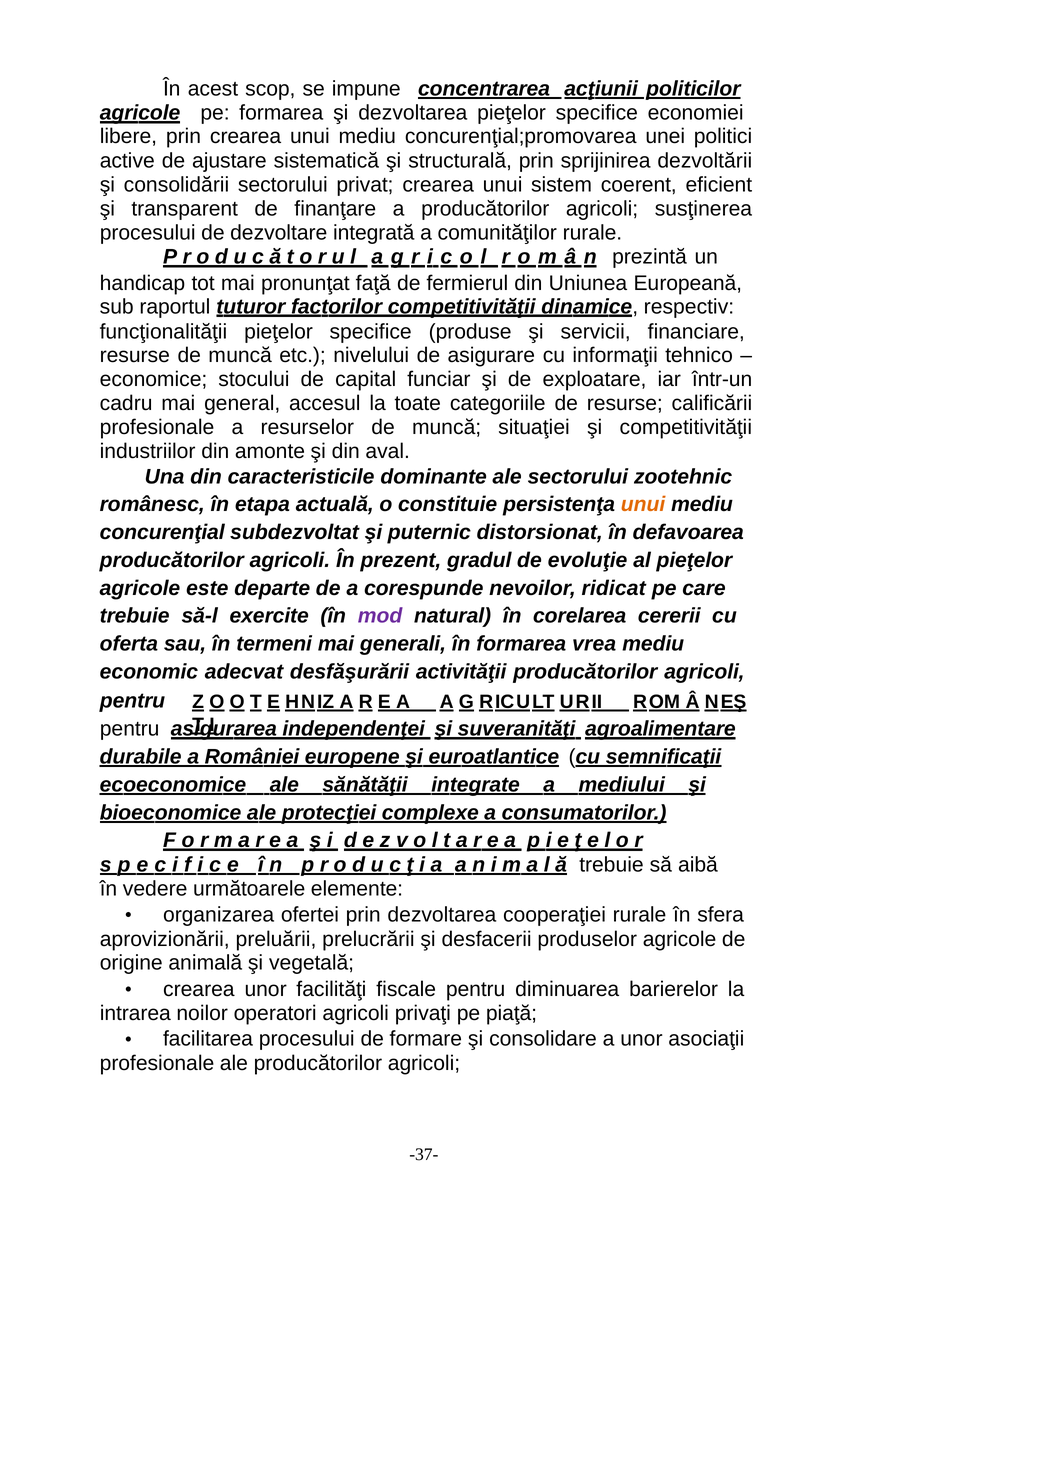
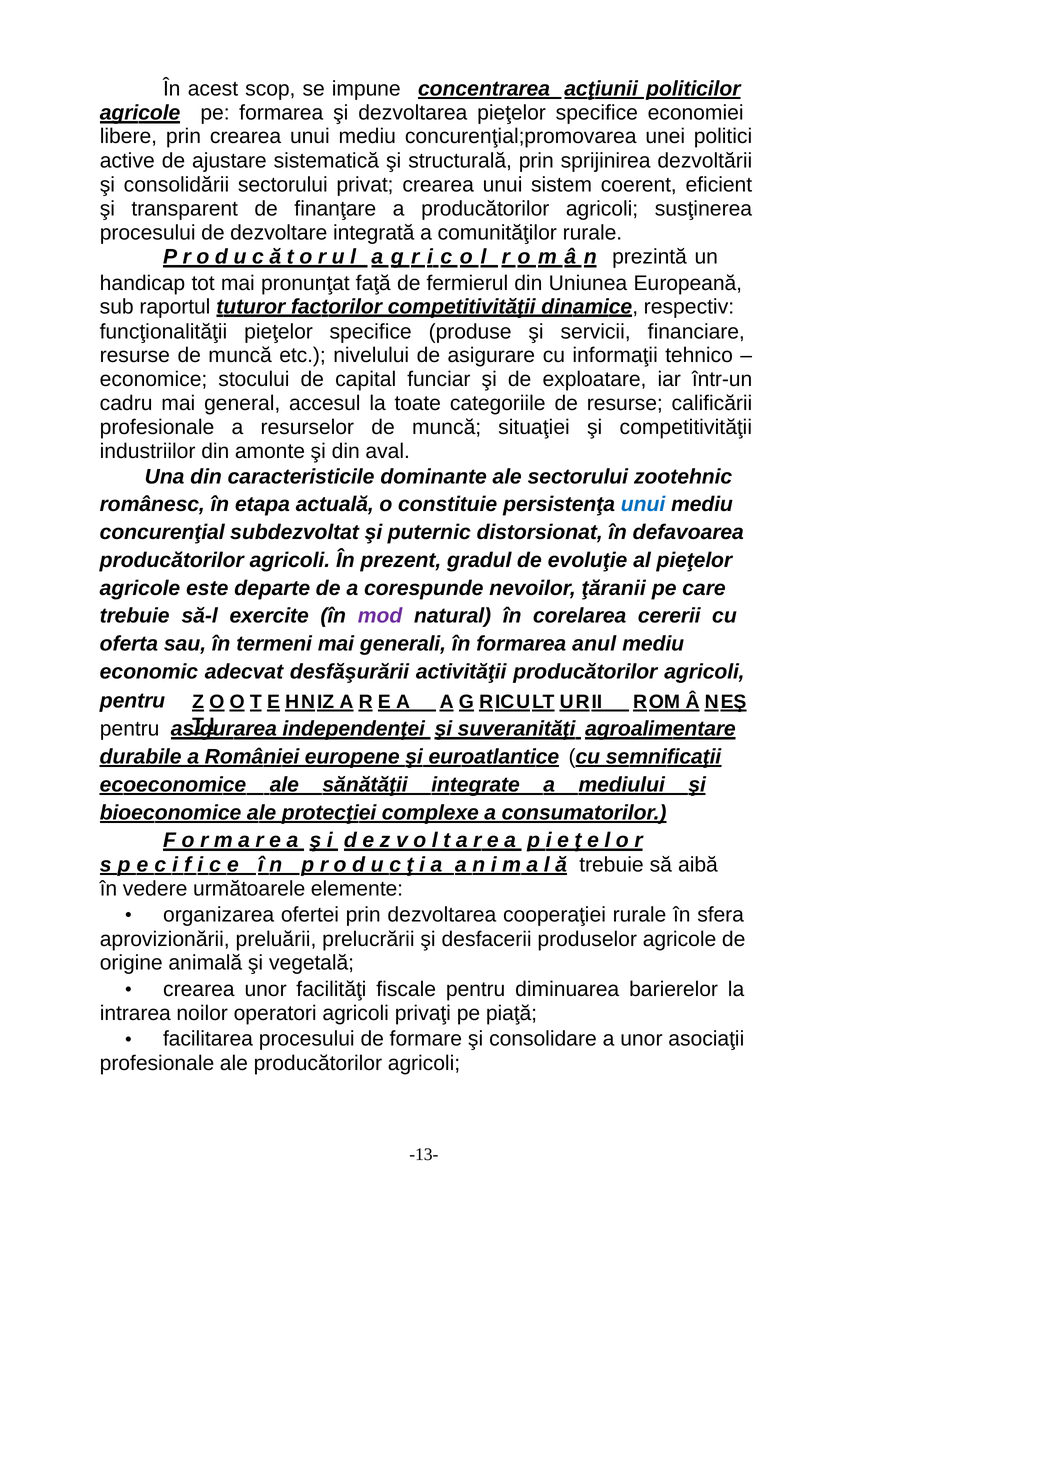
unui colour: orange -> blue (643, 504)
ridicat: ridicat -> ţăranii (614, 588)
vrea: vrea -> anul (594, 644)
-37-: -37- -> -13- (424, 1154)
